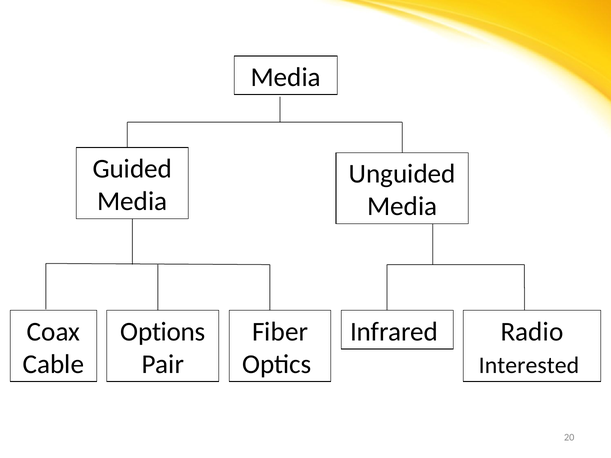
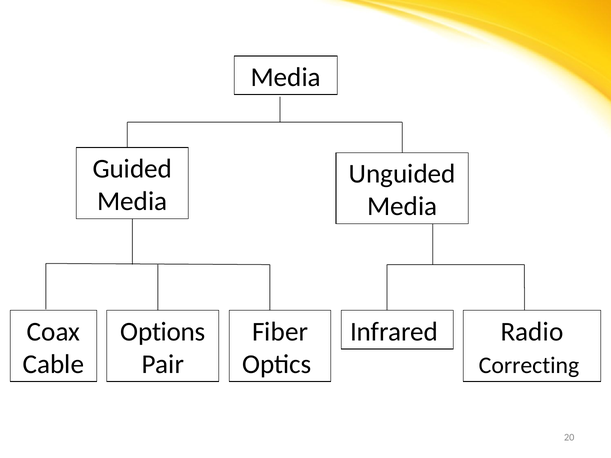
Interested: Interested -> Correcting (529, 365)
